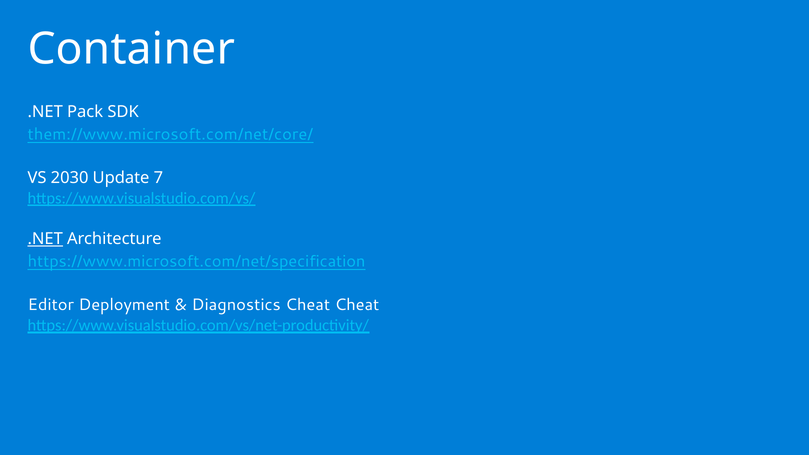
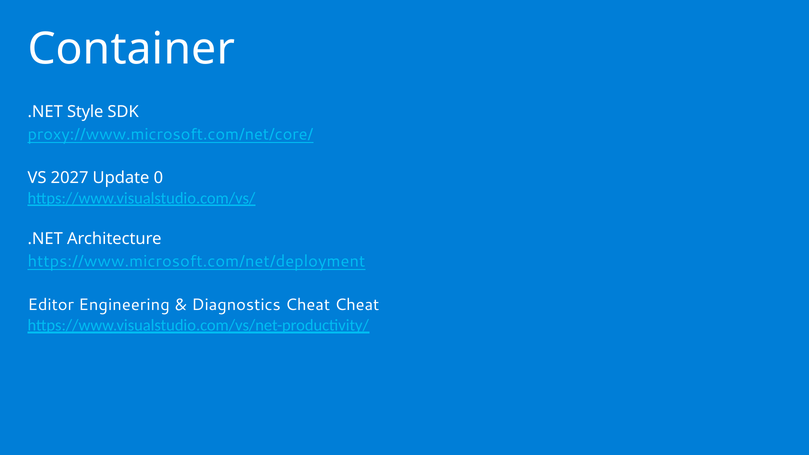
Pack: Pack -> Style (85, 112)
them://www.microsoft.com/net/core/: them://www.microsoft.com/net/core/ -> proxy://www.microsoft.com/net/core/ (170, 134)
2030: 2030 -> 2027 (70, 178)
7: 7 -> 0 (158, 178)
.NET underline: present -> none (45, 239)
https://www.microsoft.com/net/specification: https://www.microsoft.com/net/specification -> https://www.microsoft.com/net/deployment (196, 261)
Deployment: Deployment -> Engineering (124, 305)
